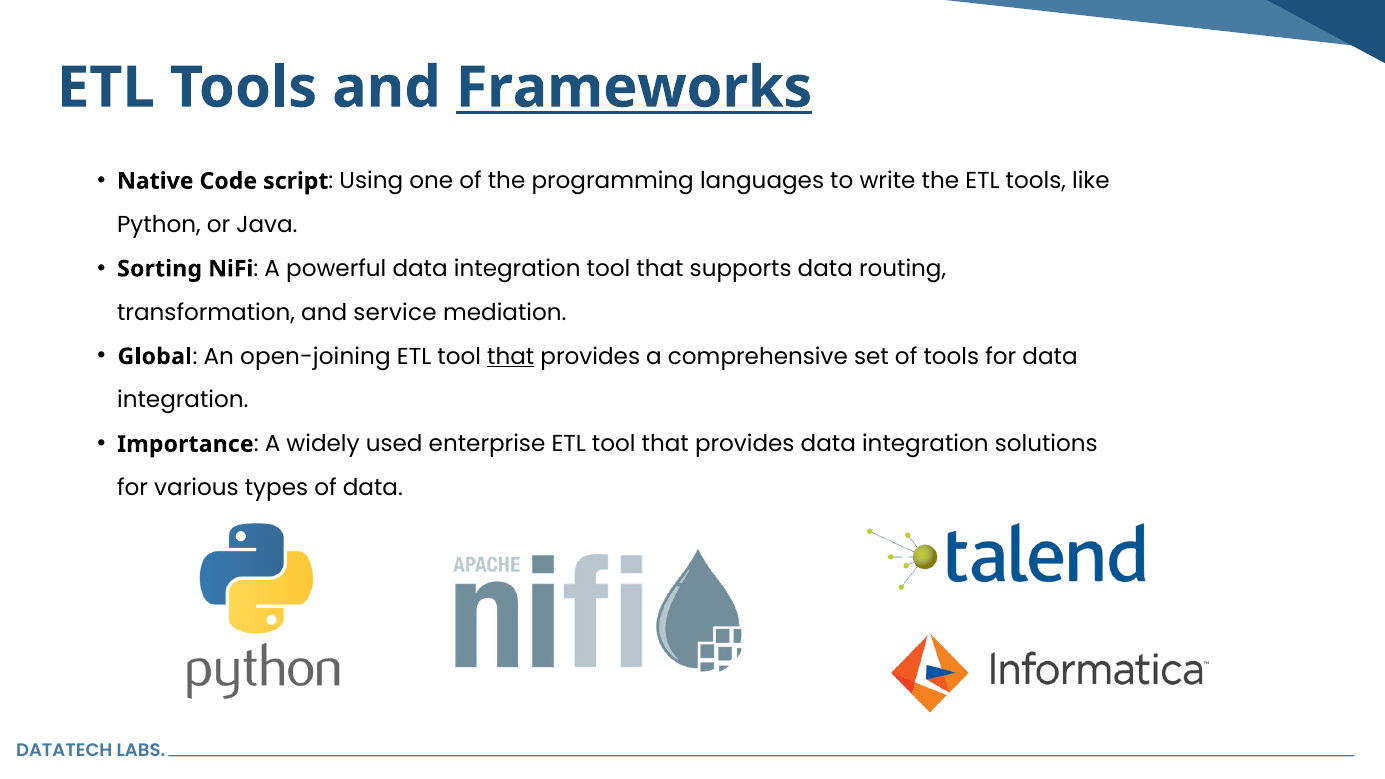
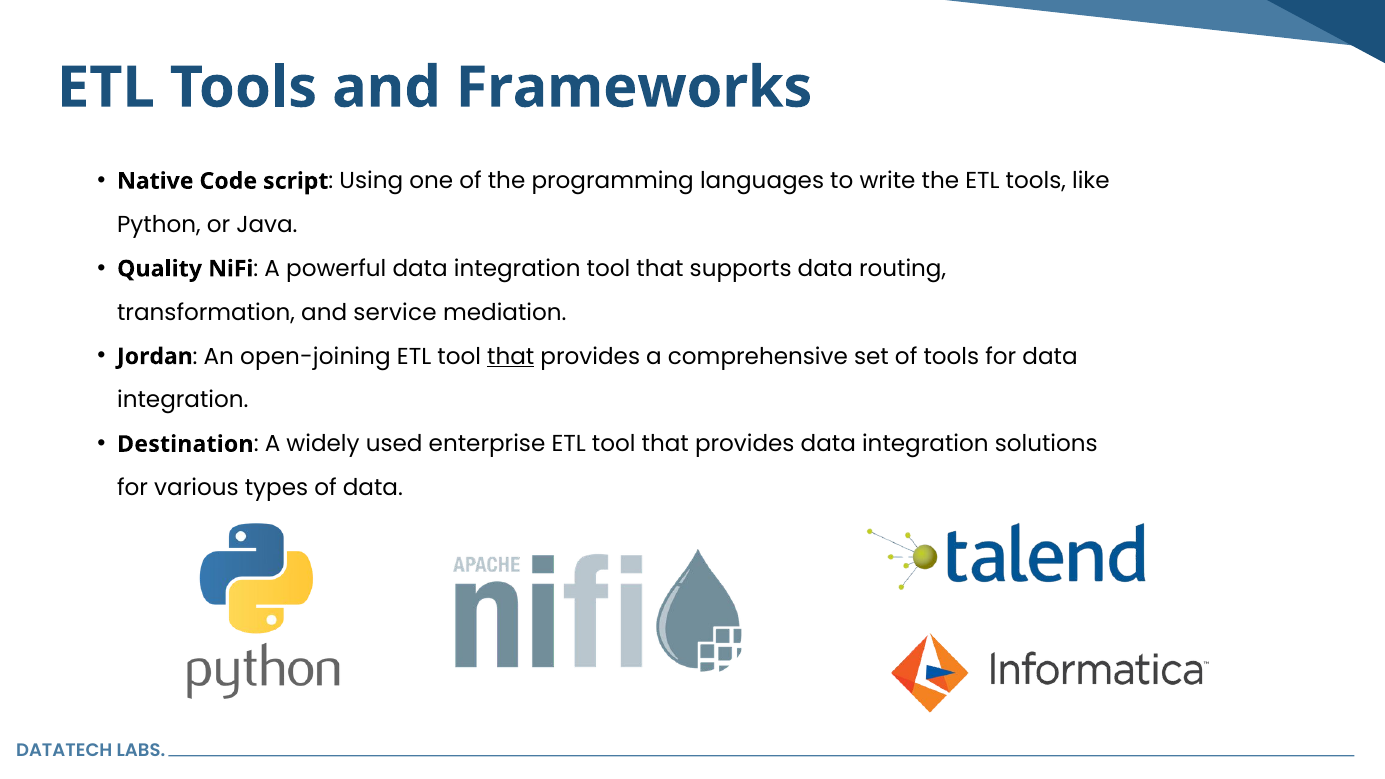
Frameworks underline: present -> none (634, 88)
Sorting: Sorting -> Quality (160, 269)
Global: Global -> Jordan (155, 356)
Importance: Importance -> Destination (185, 444)
